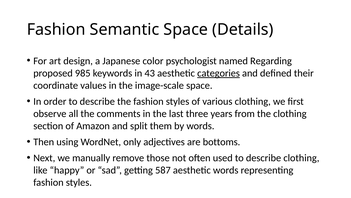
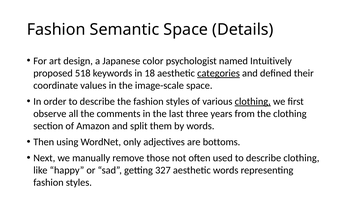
Regarding: Regarding -> Intuitively (271, 61)
985: 985 -> 518 (83, 73)
43: 43 -> 18 (150, 73)
clothing underline: none -> present (253, 101)
587: 587 -> 327 (163, 170)
